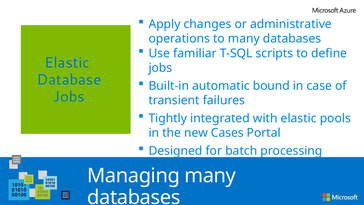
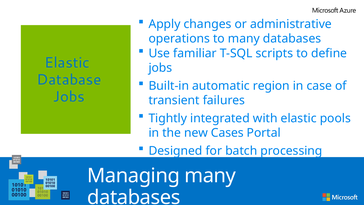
bound: bound -> region (271, 86)
